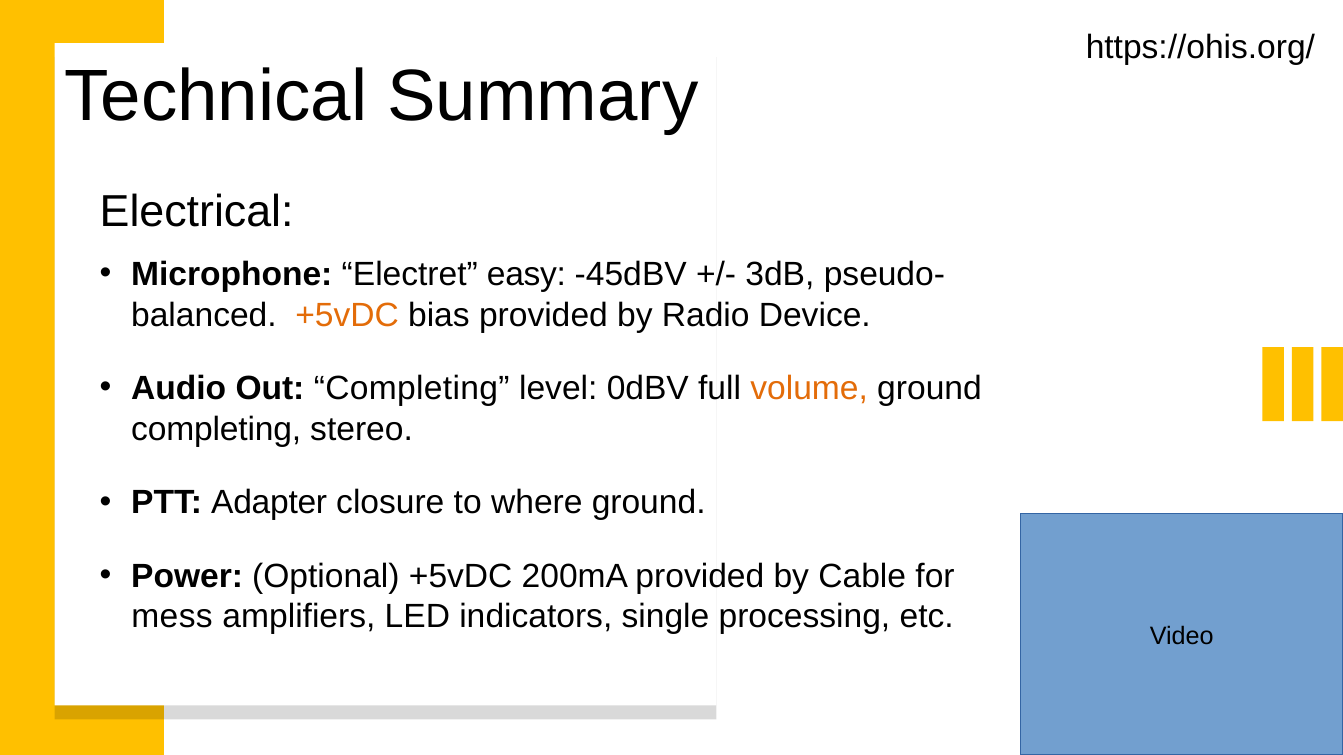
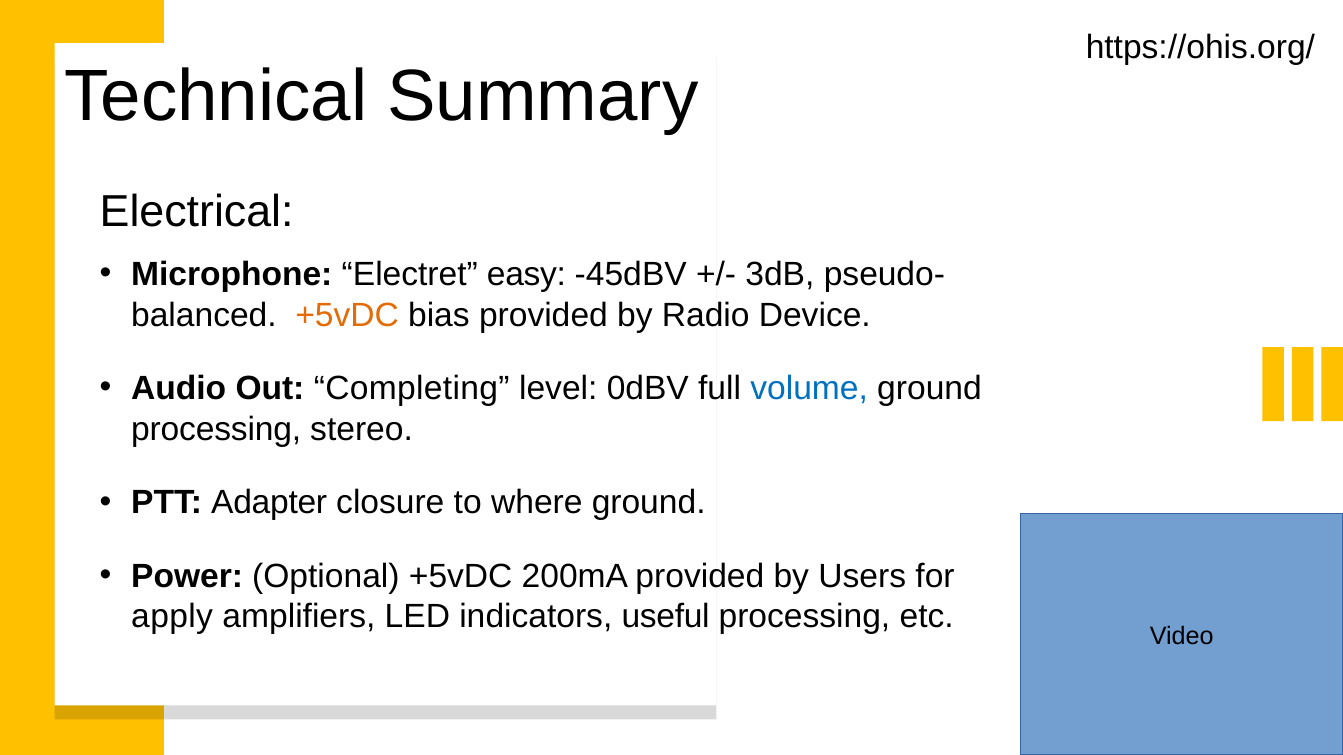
volume colour: orange -> blue (809, 389)
completing: completing -> processing (216, 429)
Cable: Cable -> Users (862, 577)
mess: mess -> apply (172, 617)
single: single -> useful (666, 617)
